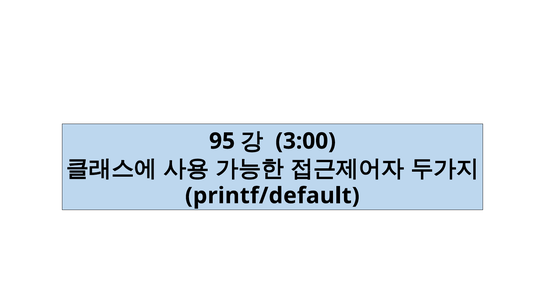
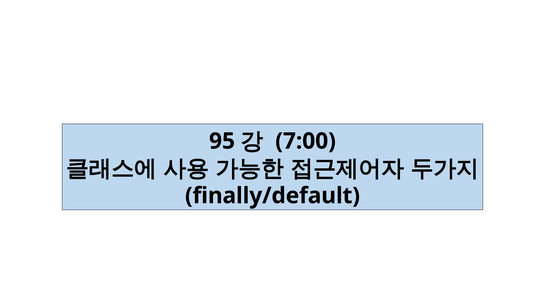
3:00: 3:00 -> 7:00 (306, 141)
printf/default: printf/default -> finally/default (272, 195)
